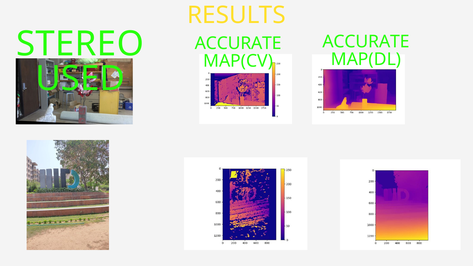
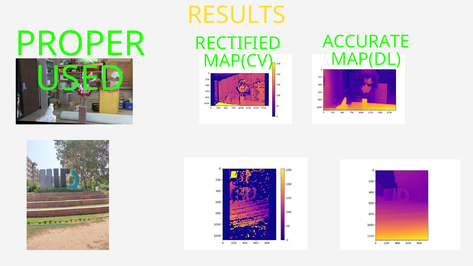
STEREO: STEREO -> PROPER (80, 44)
ACCURATE: ACCURATE -> RECTIFIED (238, 43)
